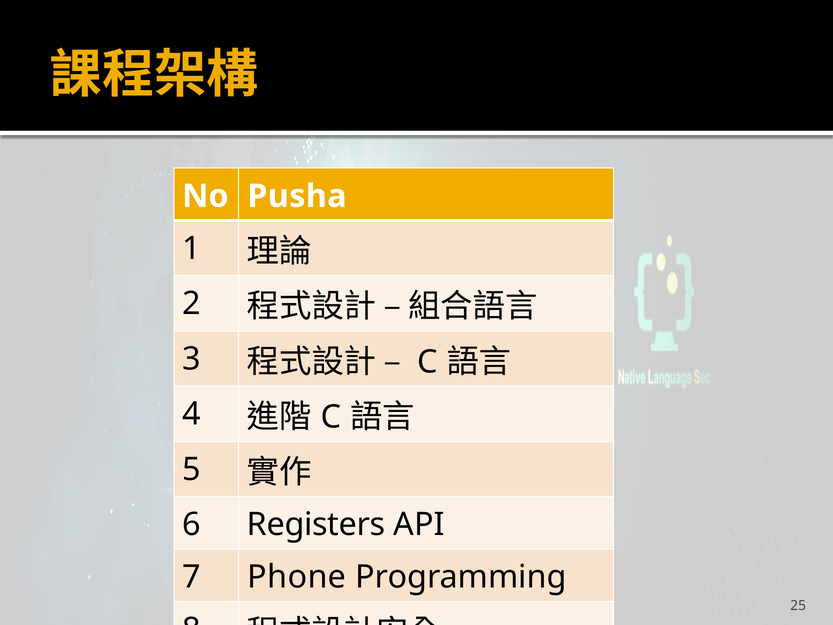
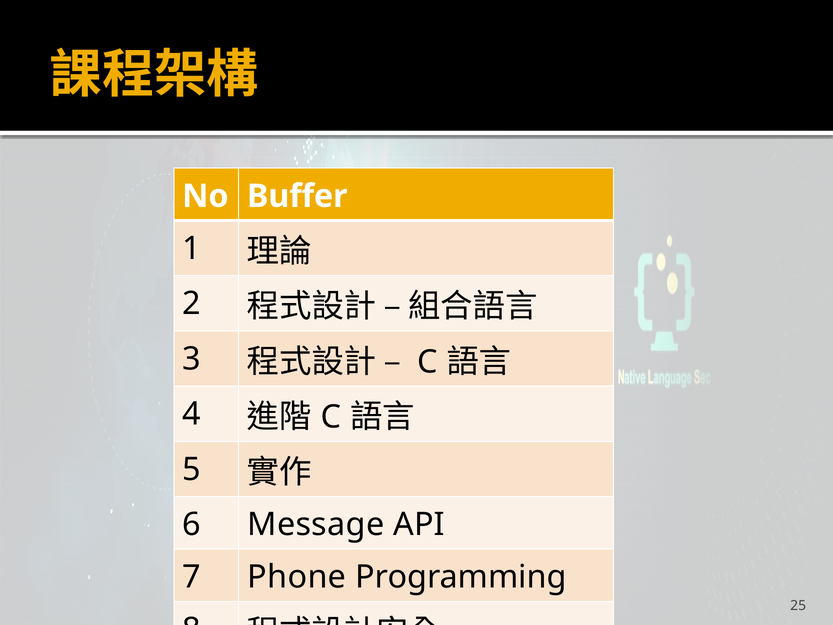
Pusha: Pusha -> Buffer (297, 196)
Registers: Registers -> Message (316, 525)
